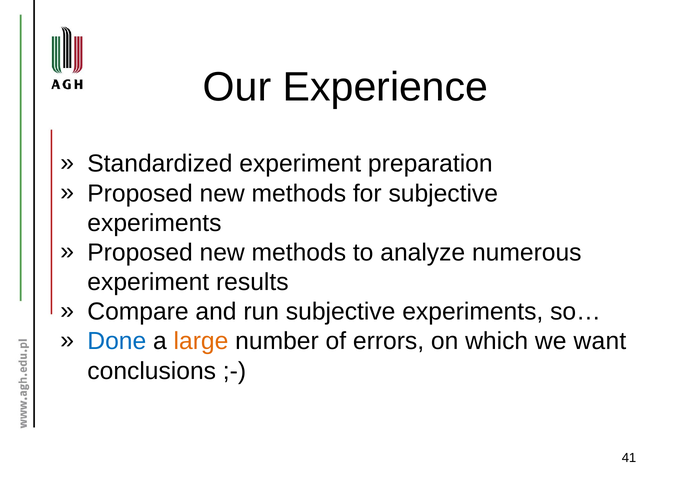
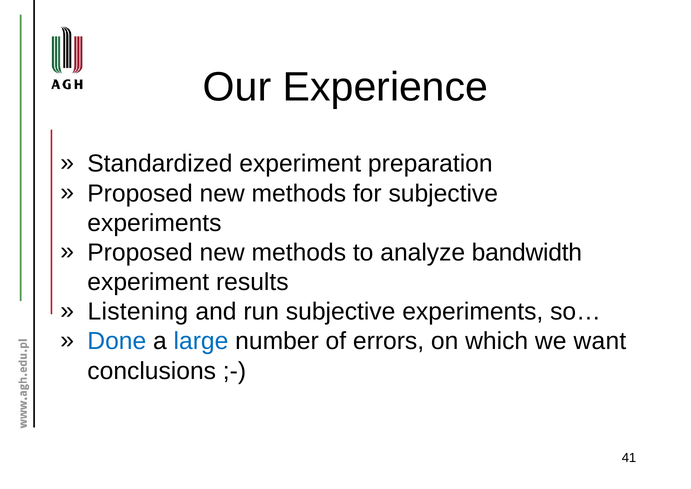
numerous: numerous -> bandwidth (527, 252)
Compare: Compare -> Listening (138, 312)
large colour: orange -> blue (201, 341)
